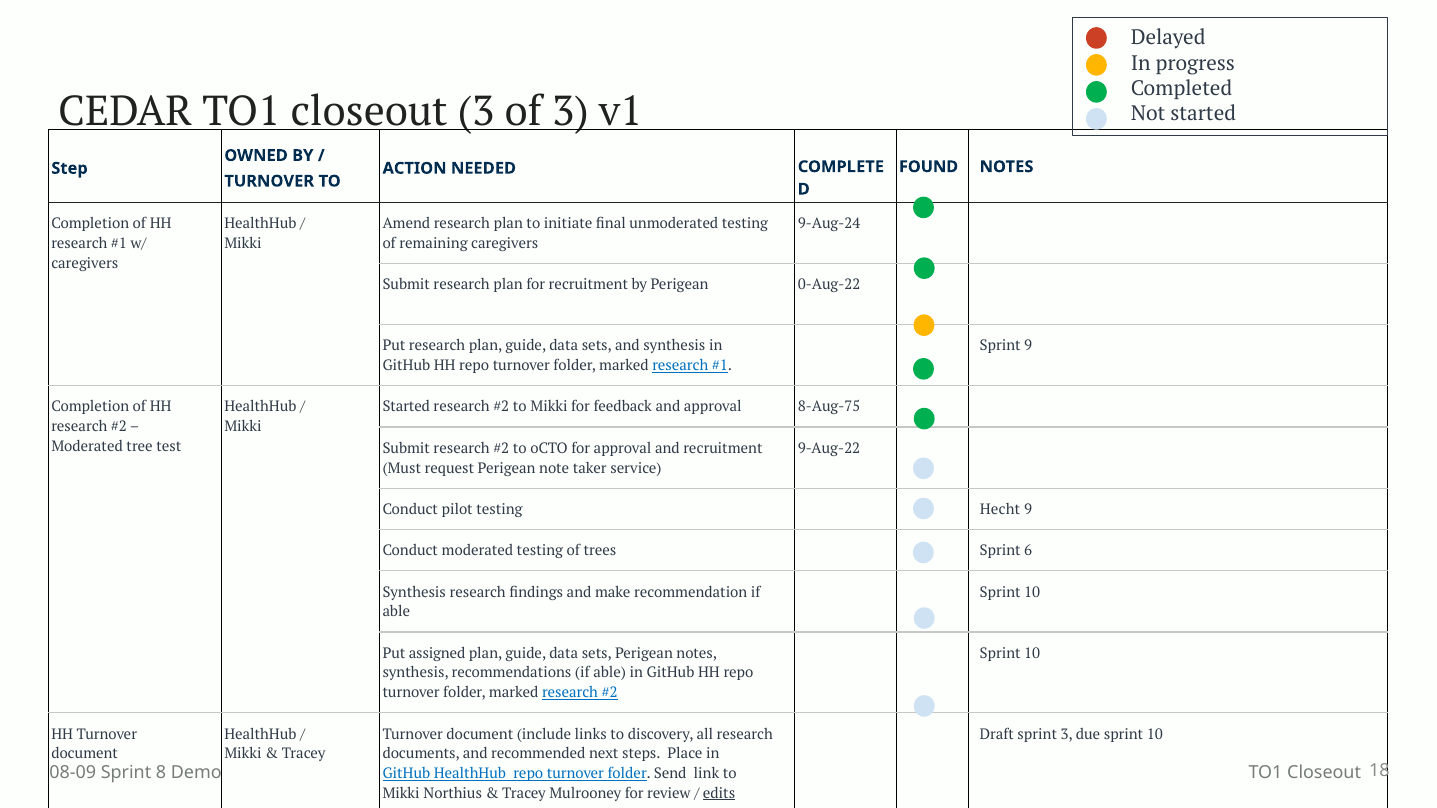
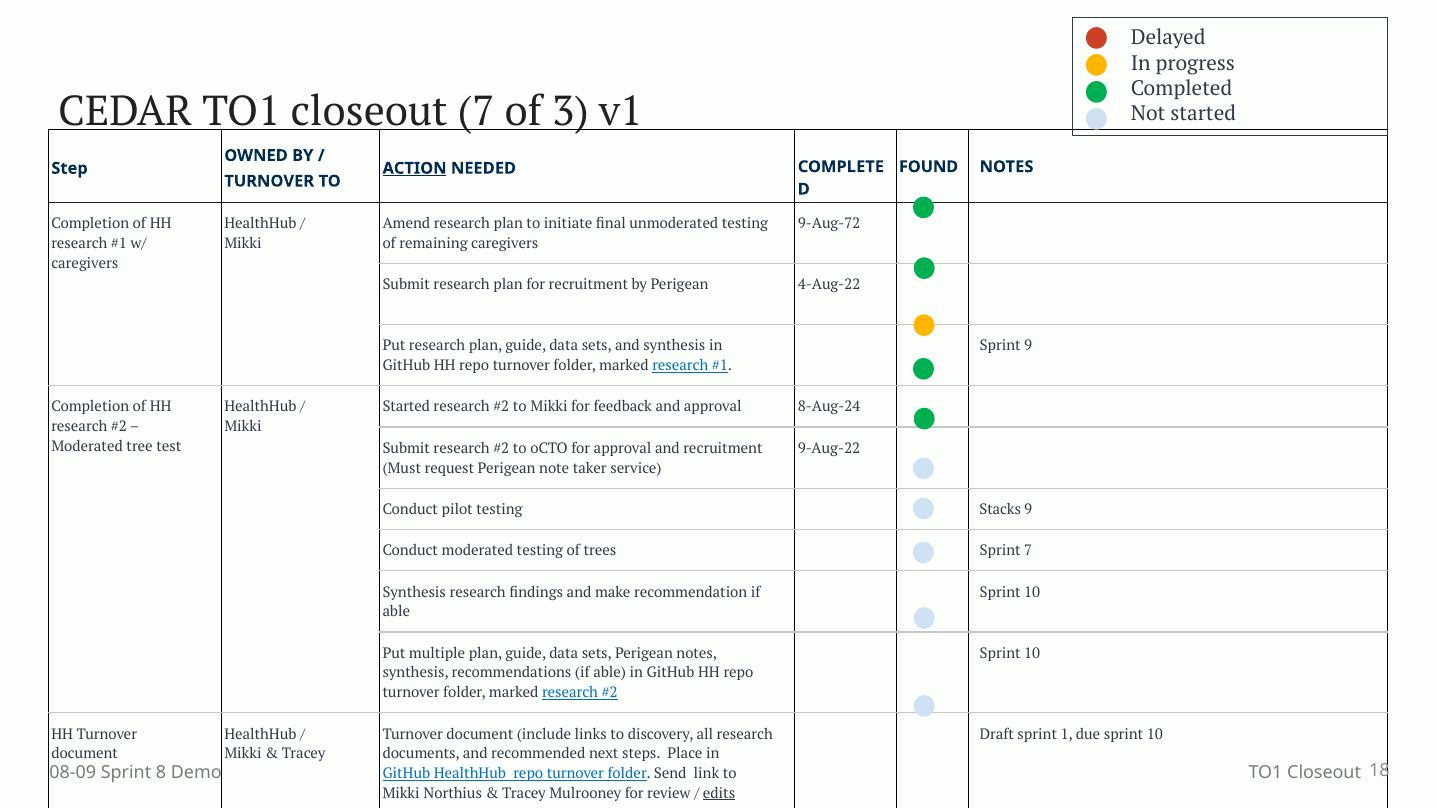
closeout 3: 3 -> 7 (476, 112)
ACTION underline: none -> present (415, 168)
9-Aug-24: 9-Aug-24 -> 9-Aug-72 (829, 224)
0-Aug-22: 0-Aug-22 -> 4-Aug-22 (829, 285)
8-Aug-75: 8-Aug-75 -> 8-Aug-24 (829, 407)
Hecht: Hecht -> Stacks (1000, 510)
Sprint 6: 6 -> 7 (1028, 551)
assigned: assigned -> multiple (437, 653)
sprint 3: 3 -> 1 (1067, 734)
